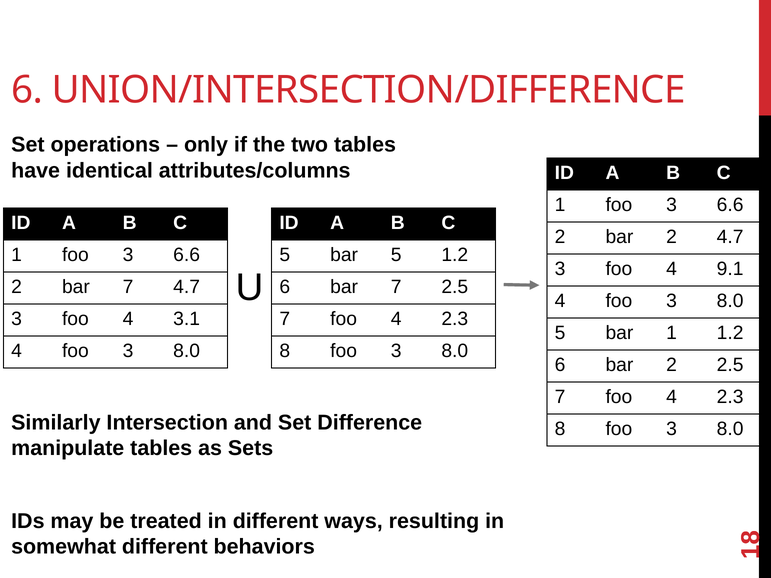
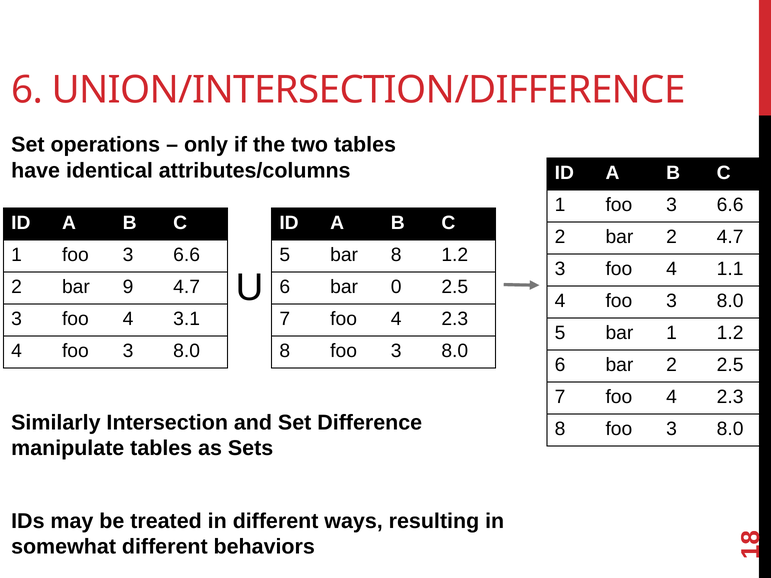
bar 5: 5 -> 8 (396, 255)
9.1: 9.1 -> 1.1 (730, 269)
2 bar 7: 7 -> 9 (128, 287)
6 bar 7: 7 -> 0 (396, 287)
